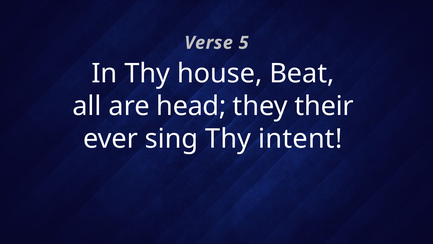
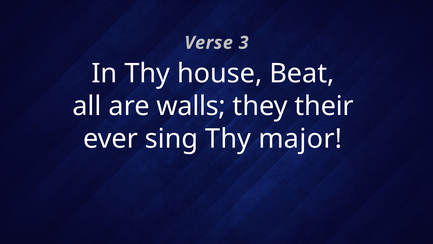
5: 5 -> 3 (244, 43)
head: head -> walls (191, 106)
intent: intent -> major (300, 138)
